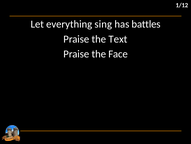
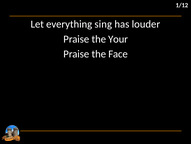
battles: battles -> louder (146, 24)
Text: Text -> Your (118, 39)
